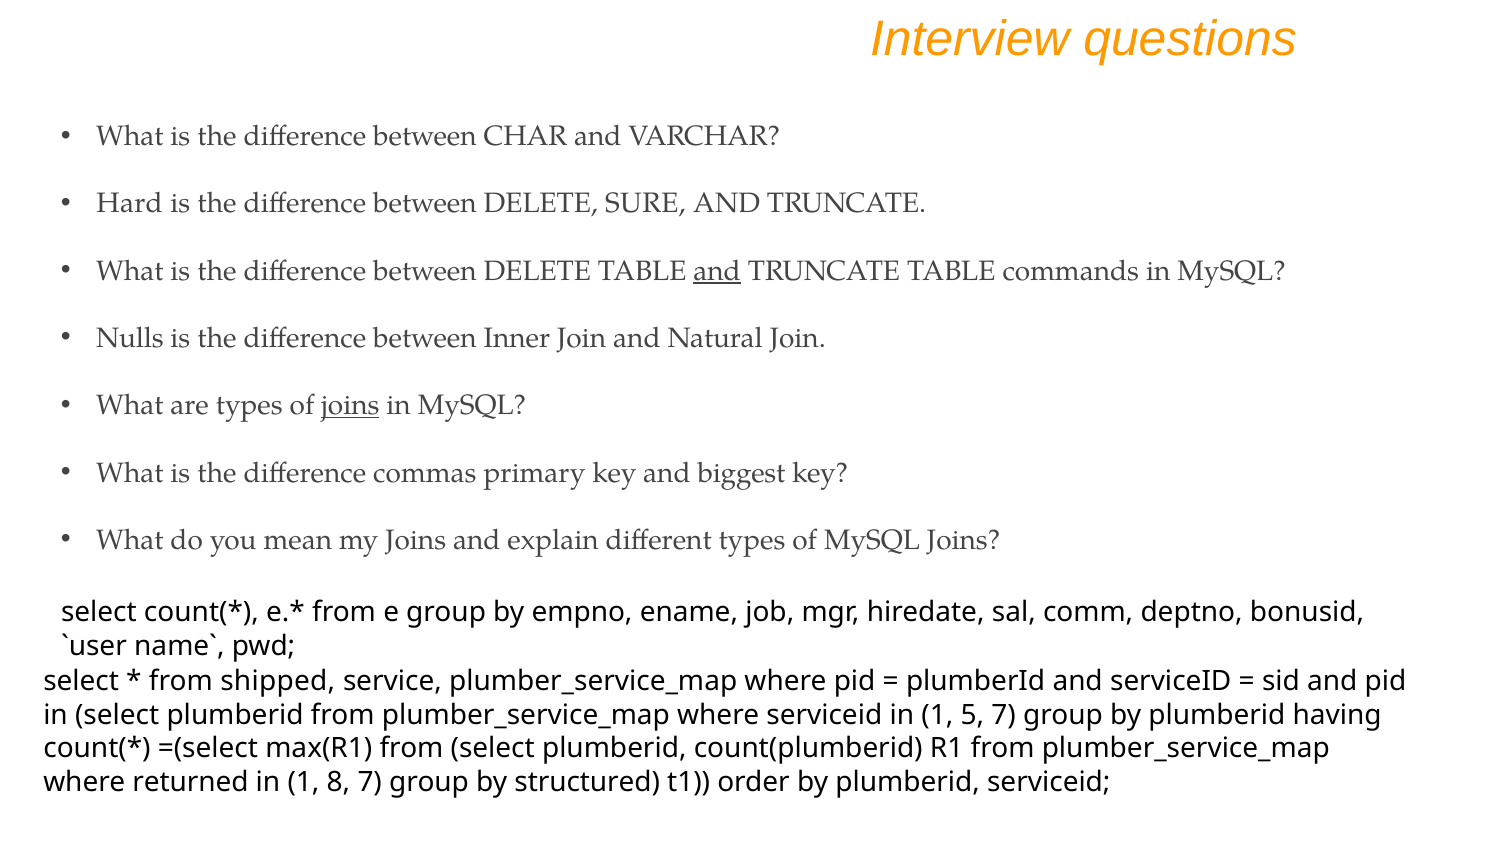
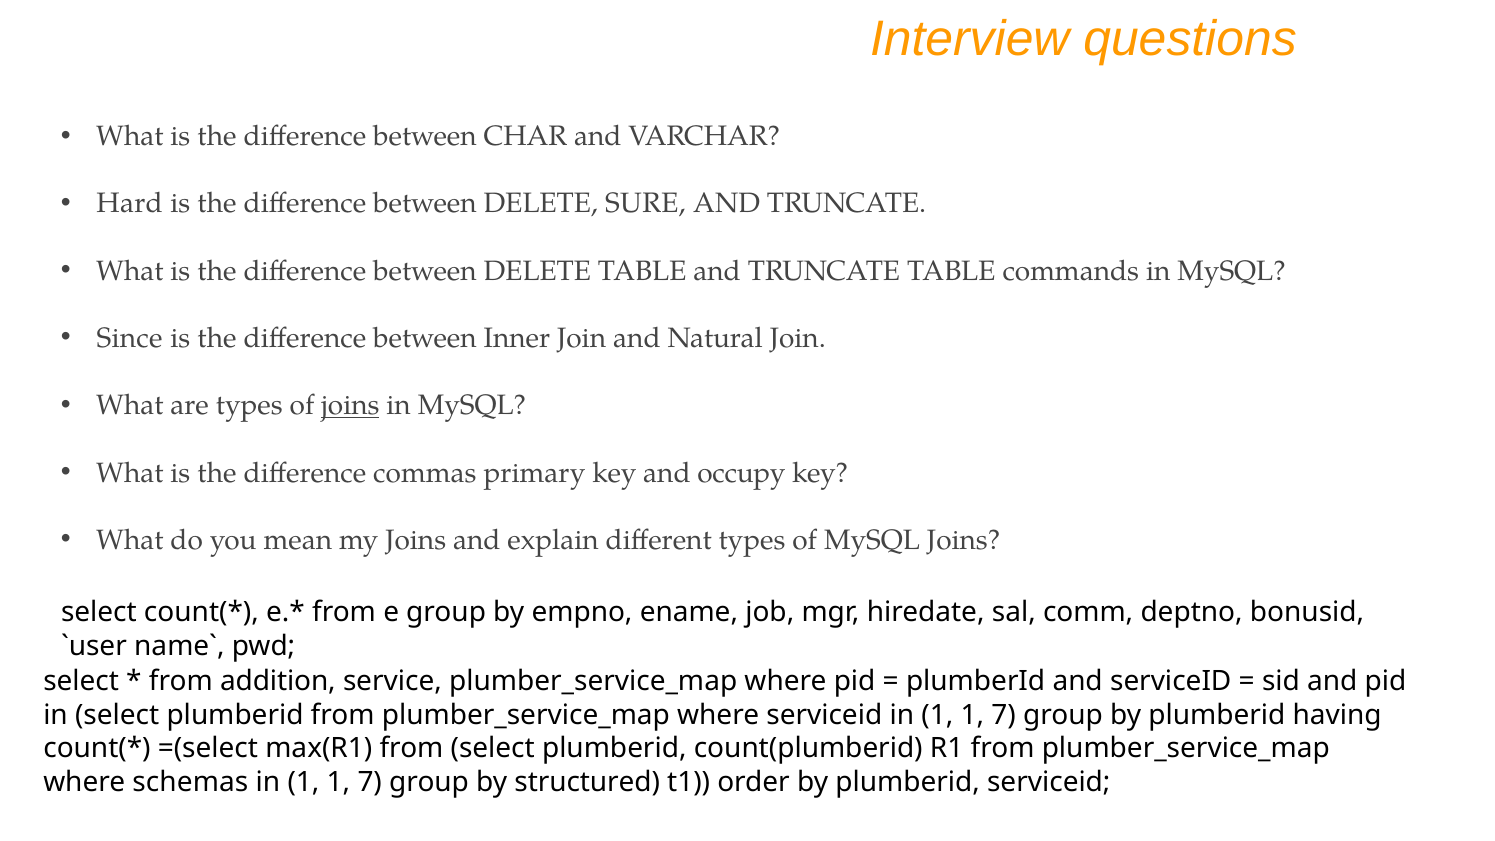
and underline: present -> none (717, 271)
Nulls: Nulls -> Since (130, 338)
biggest: biggest -> occupy (741, 473)
shipped: shipped -> addition (278, 681)
serviceid in 1 5: 5 -> 1 (972, 715)
returned: returned -> schemas (190, 782)
8: 8 -> 1 (338, 782)
